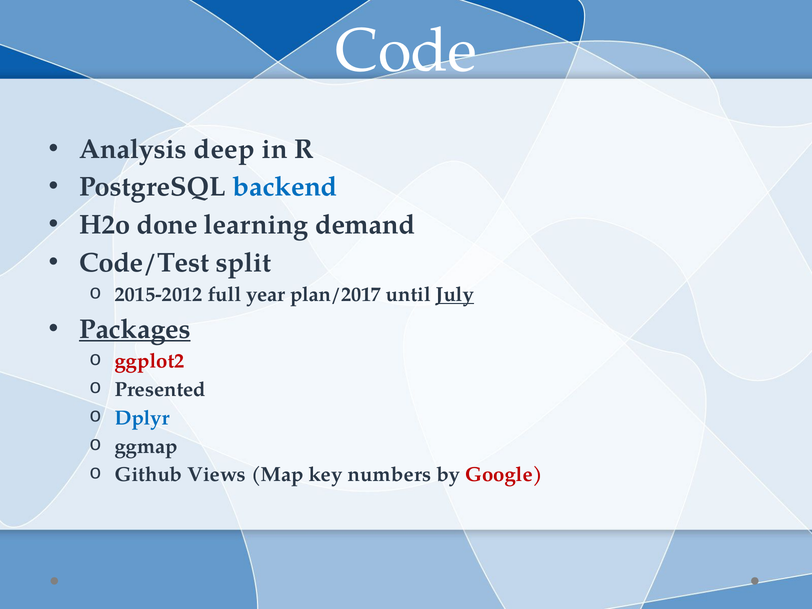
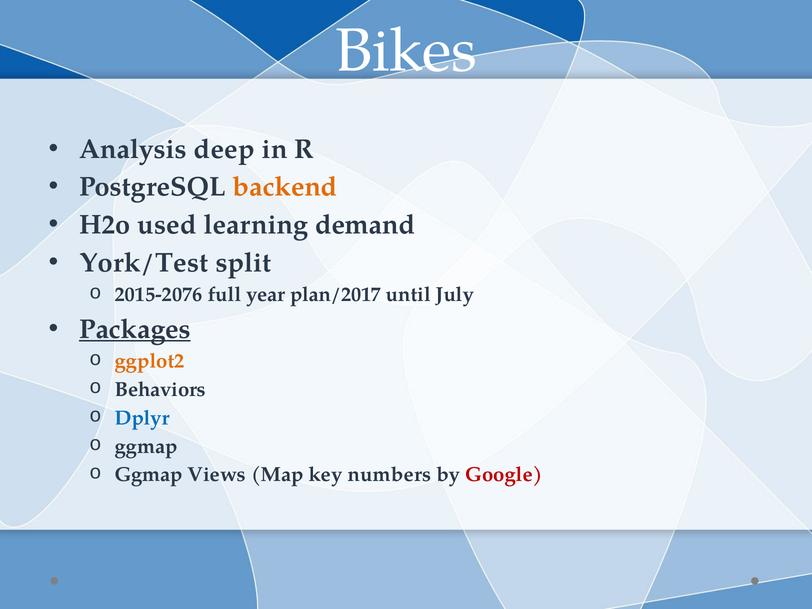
Code: Code -> Bikes (406, 51)
backend colour: blue -> orange (285, 187)
done: done -> used (167, 225)
Code/Test: Code/Test -> York/Test (144, 263)
2015-2012: 2015-2012 -> 2015-2076 (159, 295)
July underline: present -> none (455, 295)
ggplot2 colour: red -> orange (150, 361)
Presented: Presented -> Behaviors (160, 390)
Github: Github -> Ggmap (149, 475)
